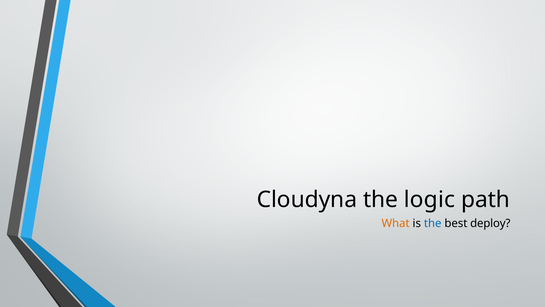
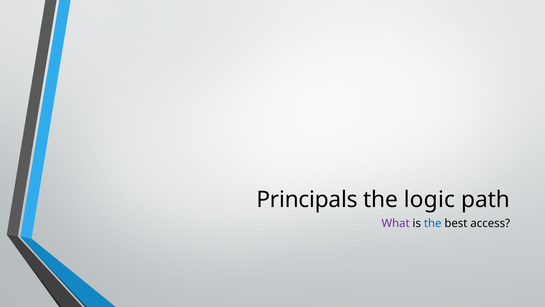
Cloudyna: Cloudyna -> Principals (307, 199)
What colour: orange -> purple (396, 223)
deploy: deploy -> access (490, 223)
